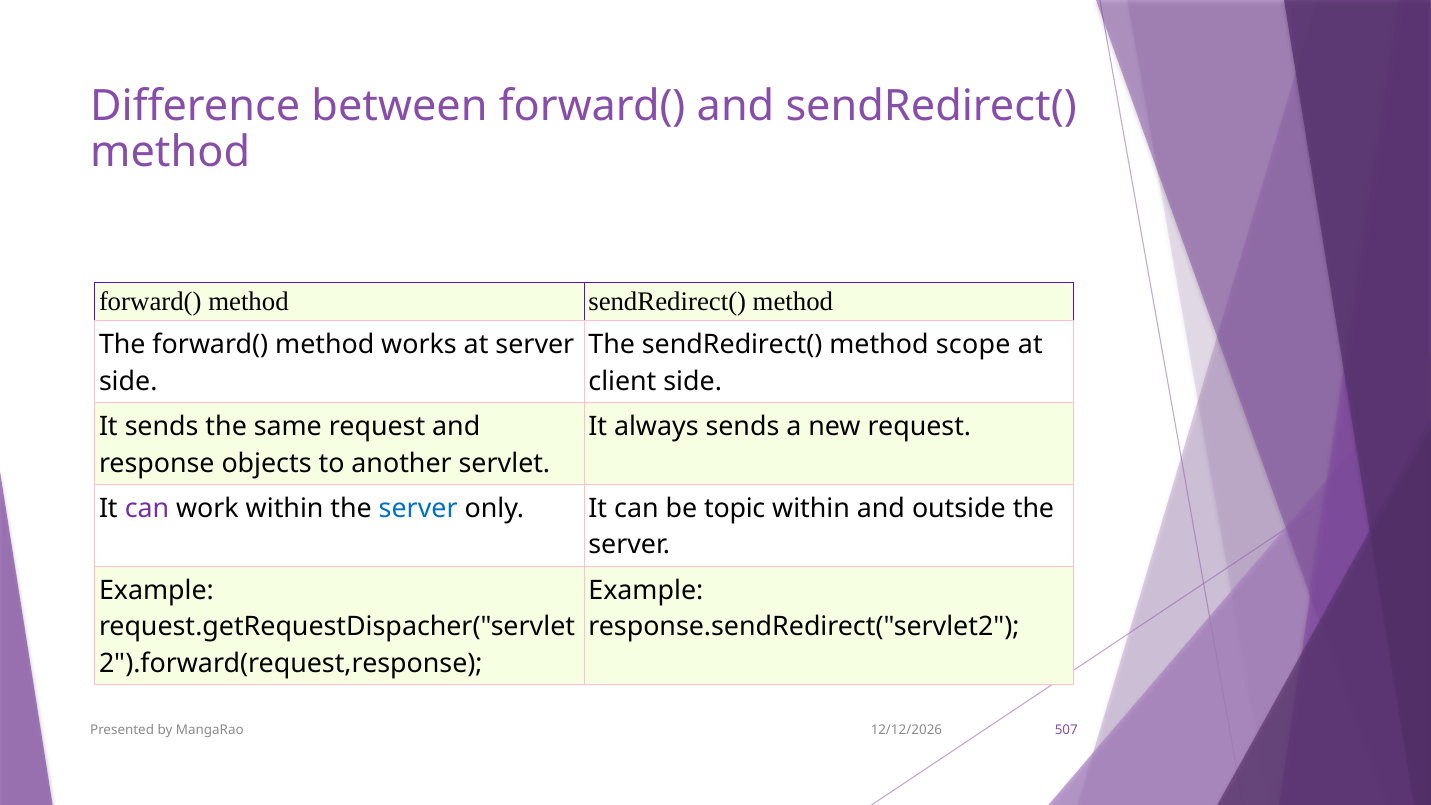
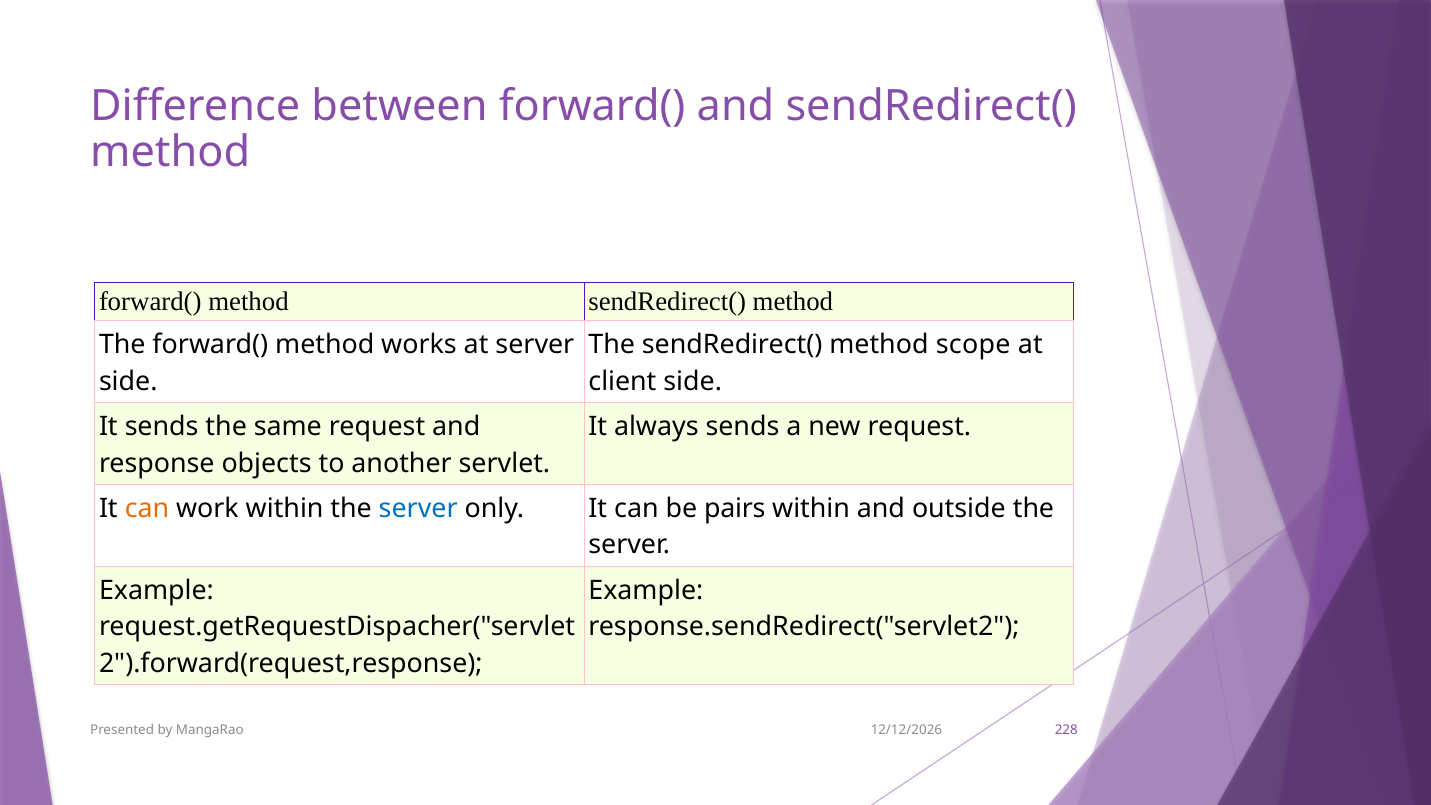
can colour: purple -> orange (147, 509)
topic: topic -> pairs (735, 509)
507: 507 -> 228 (1066, 730)
